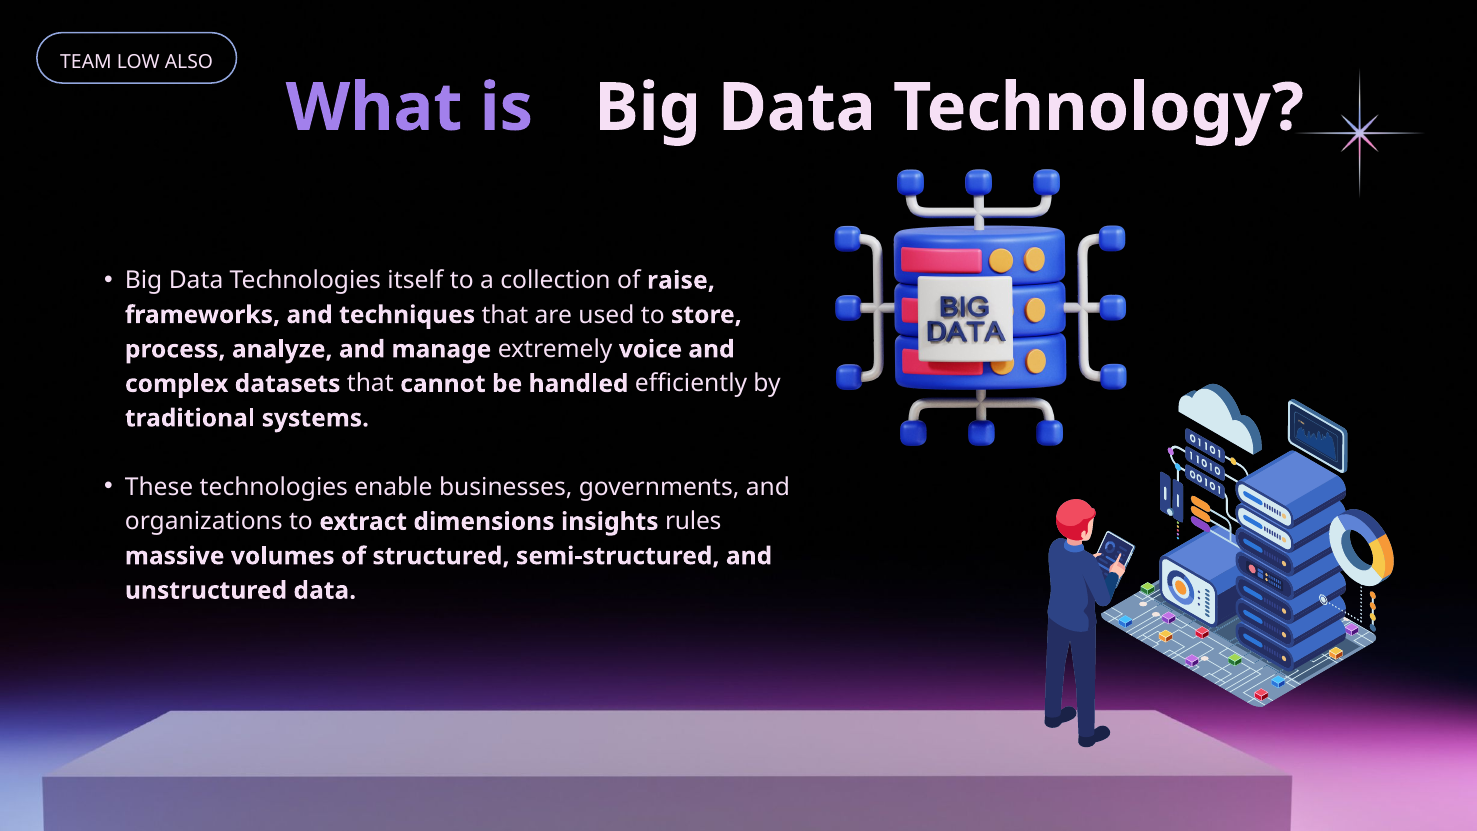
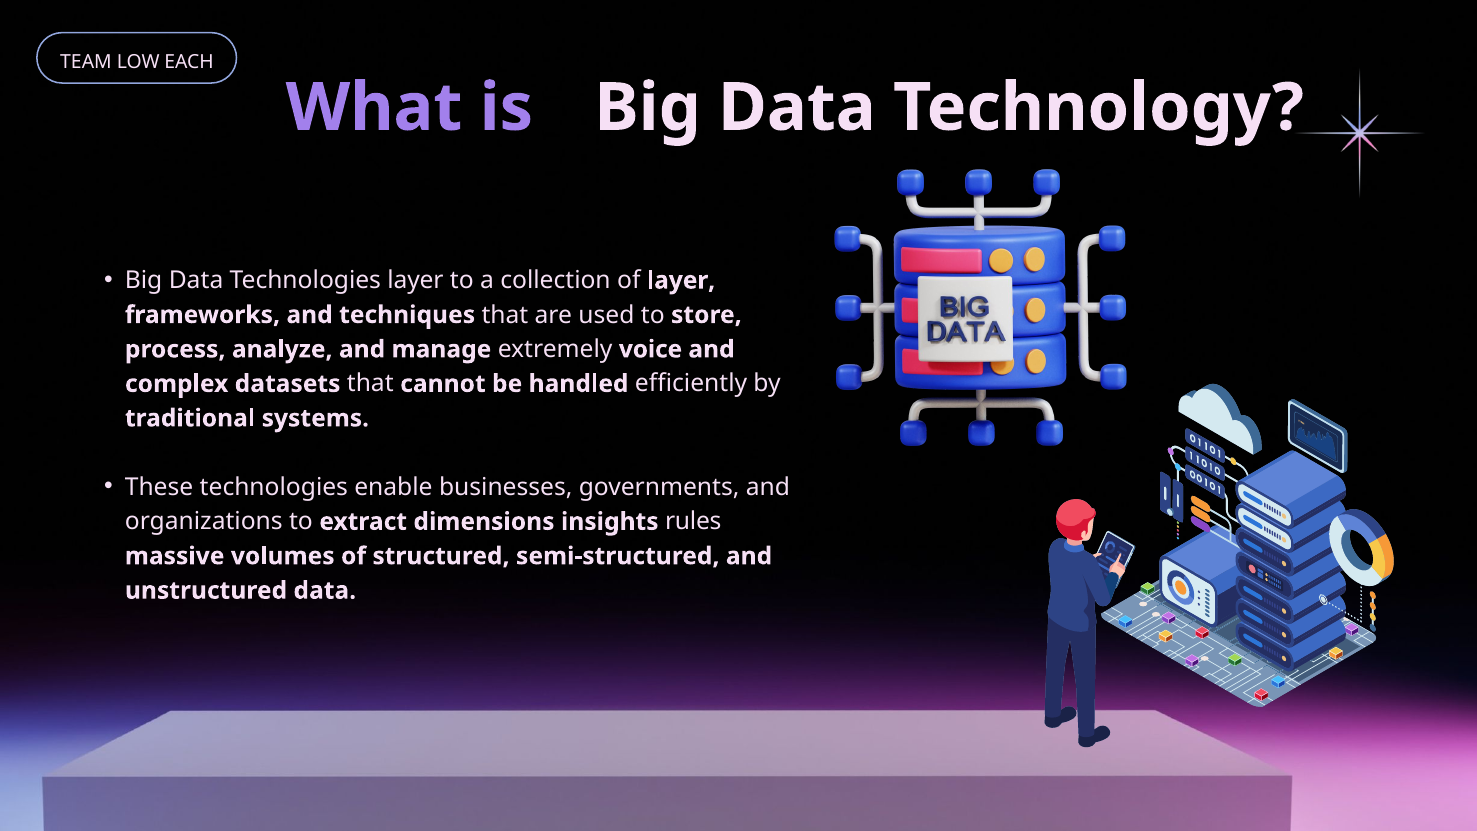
ALSO: ALSO -> EACH (189, 62)
Technologies itself: itself -> layer (416, 280)
of raise: raise -> layer (681, 280)
